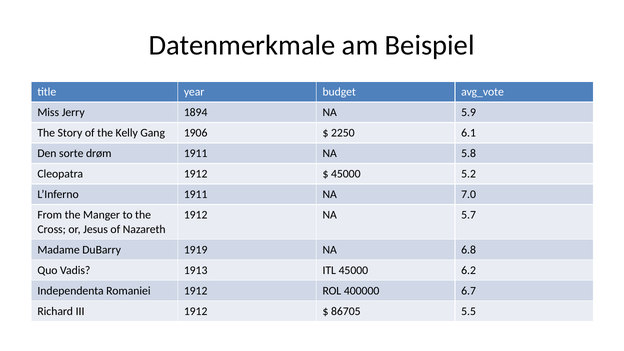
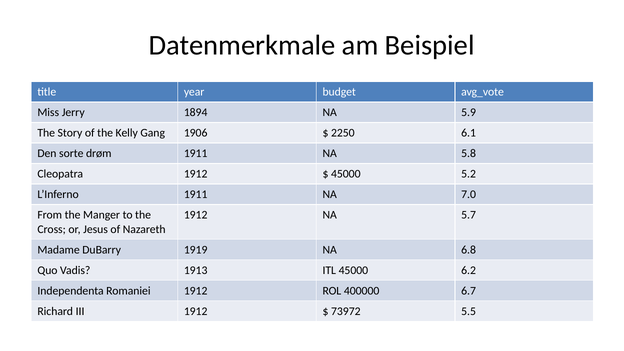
86705: 86705 -> 73972 (346, 311)
